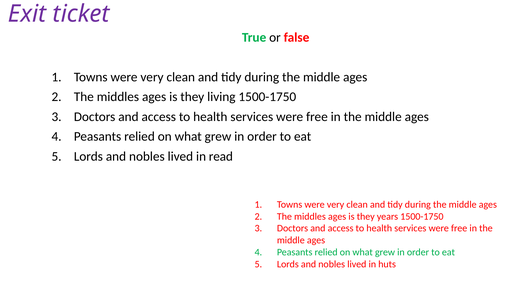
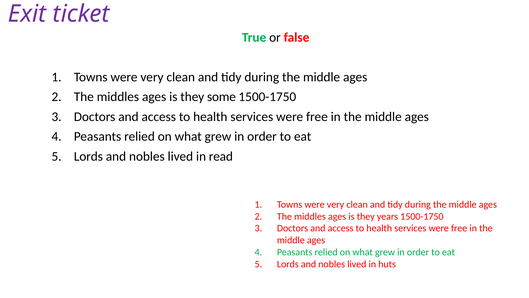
living: living -> some (221, 97)
